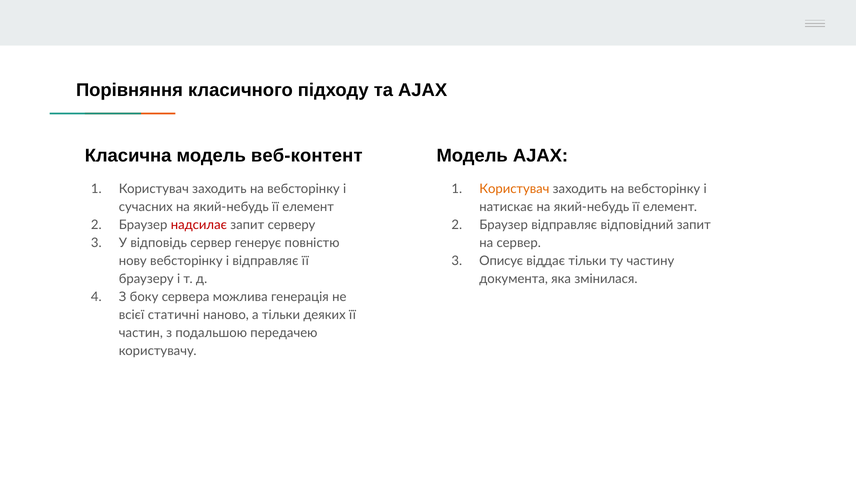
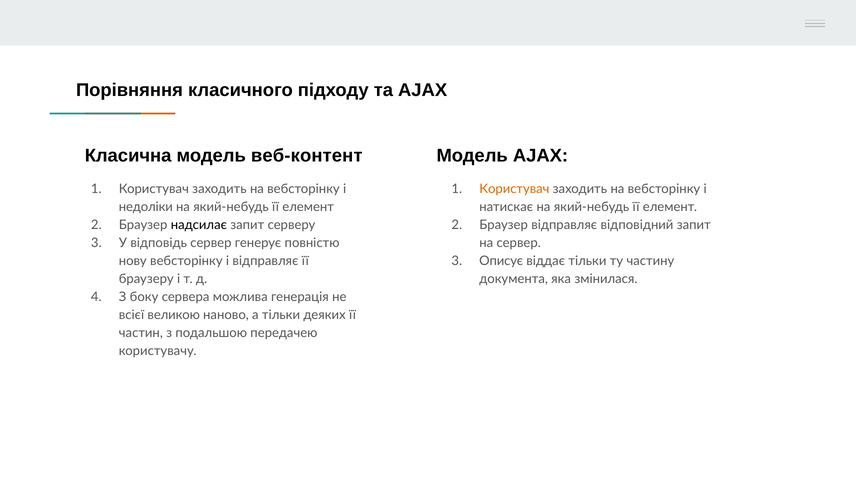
сучасних: сучасних -> недоліки (146, 207)
надсилає colour: red -> black (199, 225)
статичні: статичні -> великою (174, 315)
